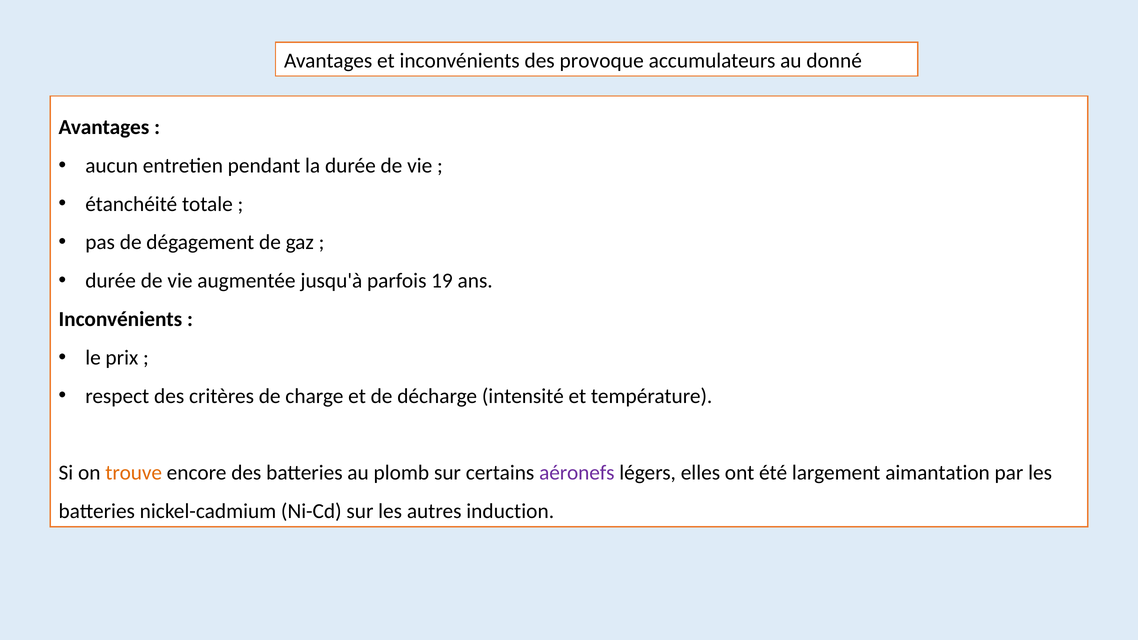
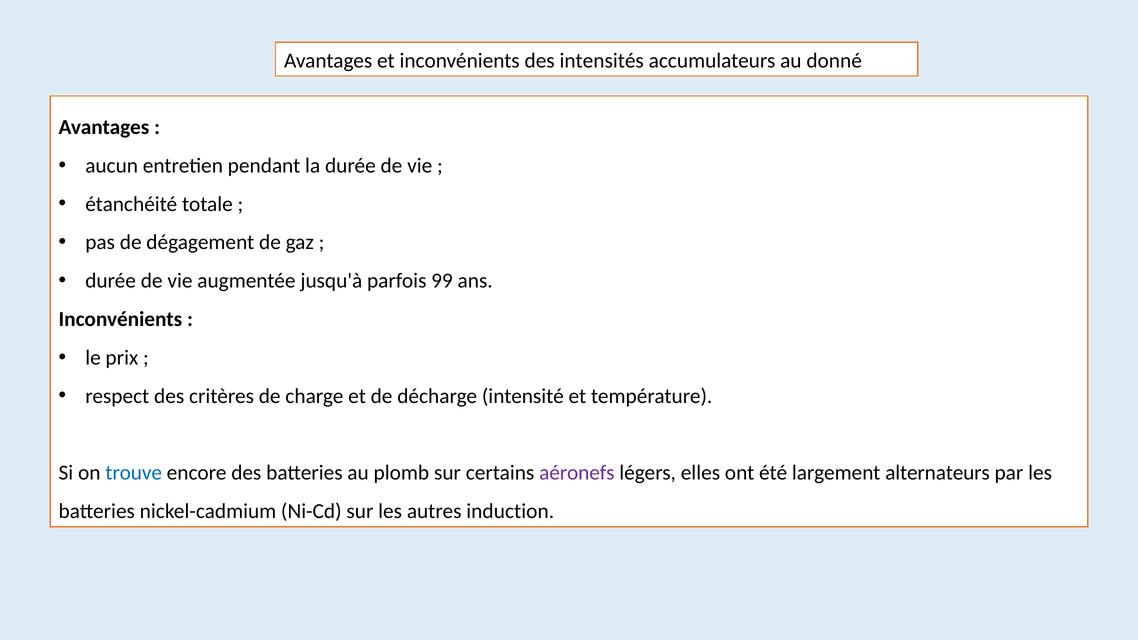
provoque: provoque -> intensités (602, 61)
19: 19 -> 99 (442, 281)
trouve colour: orange -> blue (134, 473)
aimantation: aimantation -> alternateurs (938, 473)
